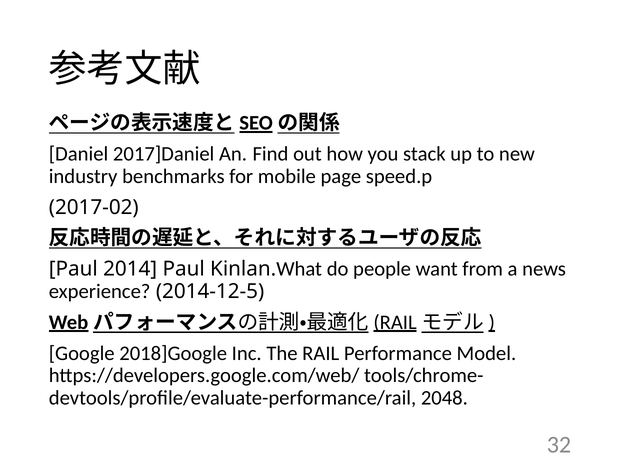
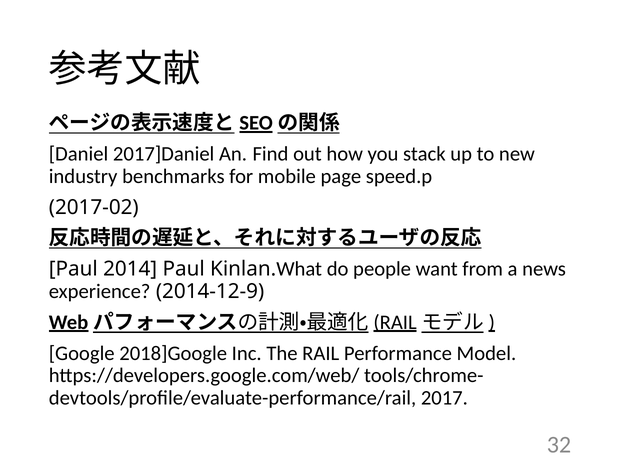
2014-12-5: 2014-12-5 -> 2014-12-9 (210, 291)
2048: 2048 -> 2017 (444, 398)
